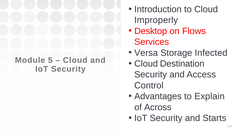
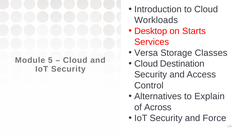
Improperly: Improperly -> Workloads (156, 20)
Flows: Flows -> Starts (194, 31)
Infected: Infected -> Classes (211, 53)
Advantages: Advantages -> Alternatives (158, 96)
Starts: Starts -> Force (214, 118)
